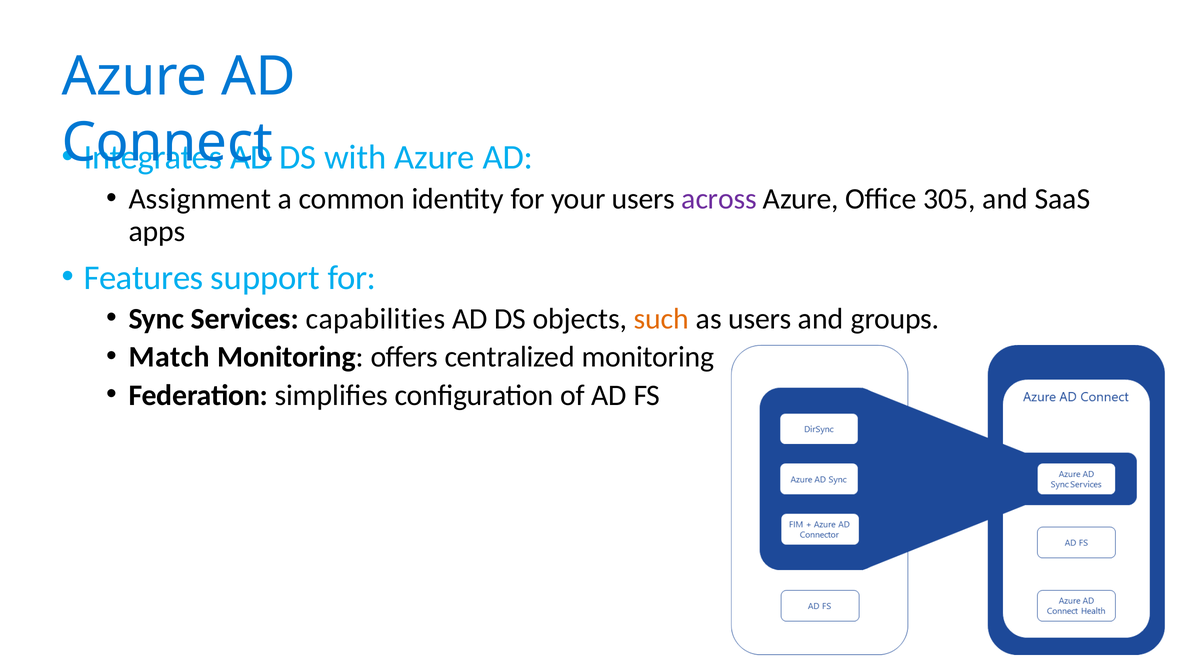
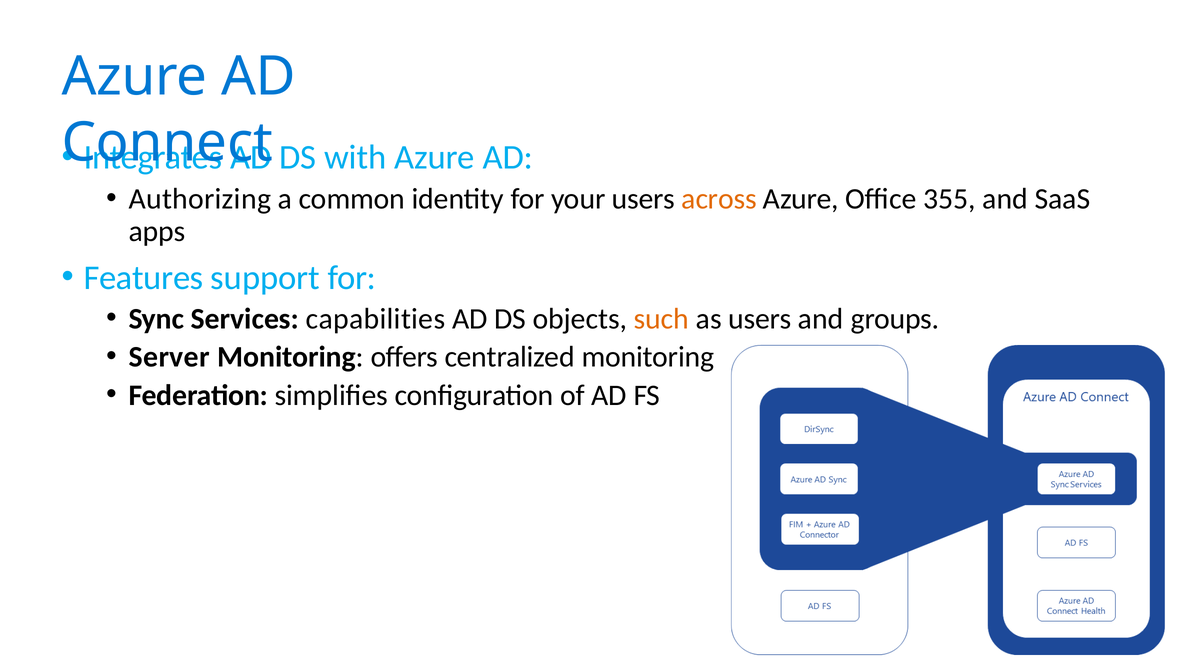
Assignment: Assignment -> Authorizing (200, 199)
across colour: purple -> orange (719, 199)
305: 305 -> 355 (949, 199)
Match: Match -> Server (169, 357)
